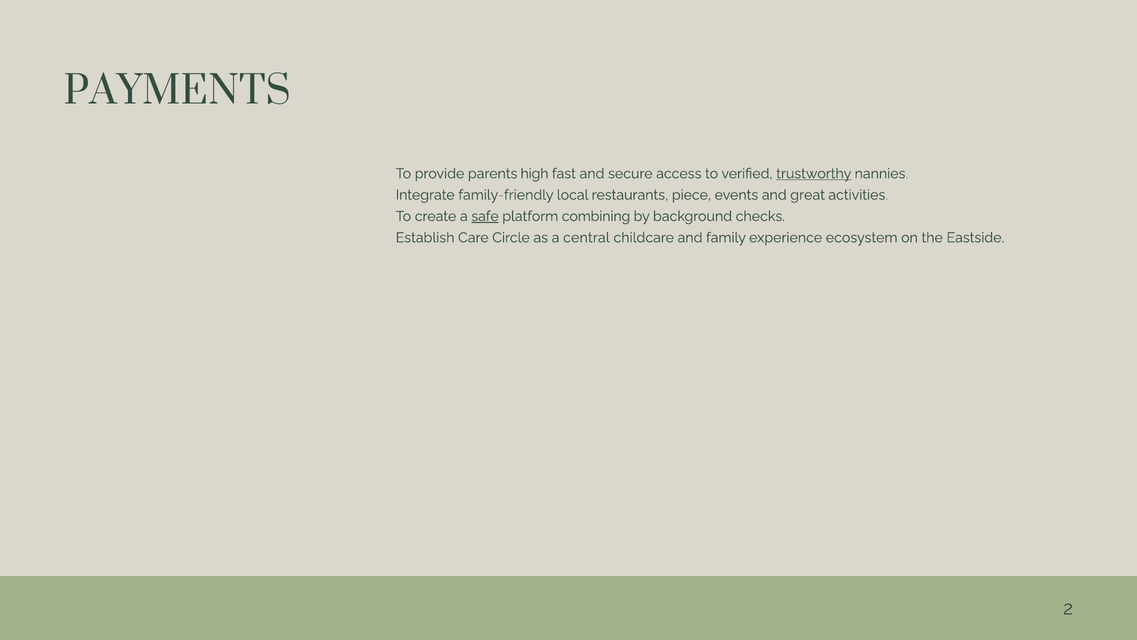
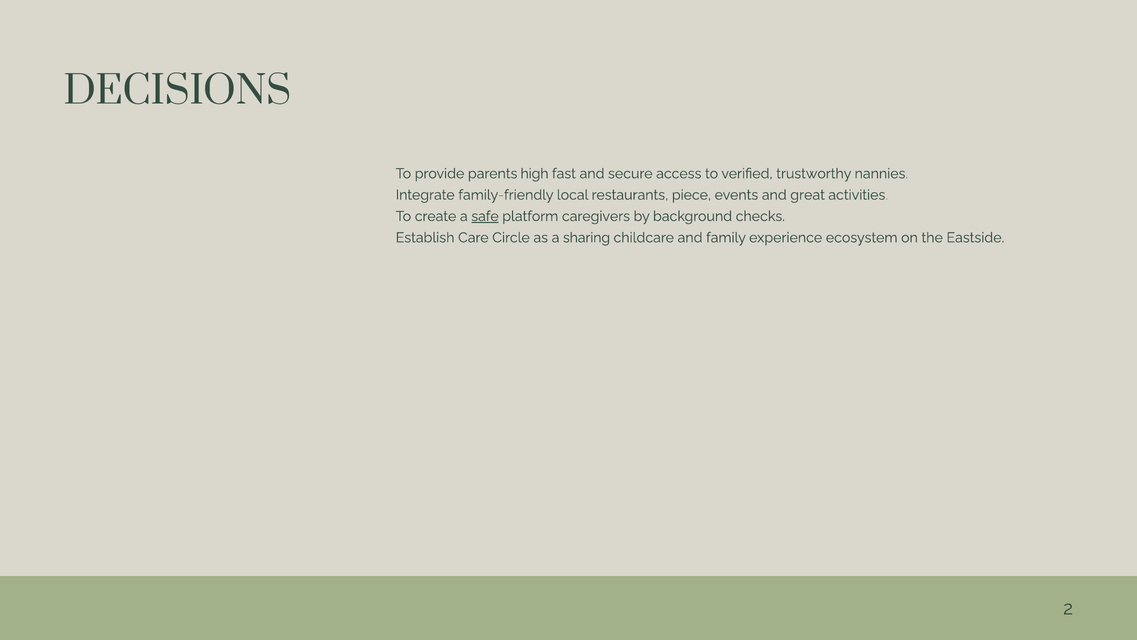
PAYMENTS: PAYMENTS -> DECISIONS (178, 91)
trustworthy underline: present -> none (814, 173)
combining: combining -> caregivers (596, 216)
central: central -> sharing (587, 237)
